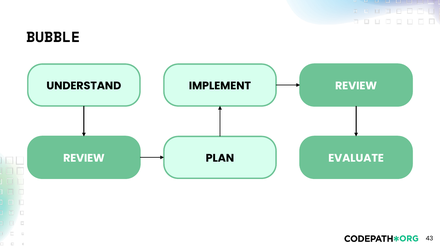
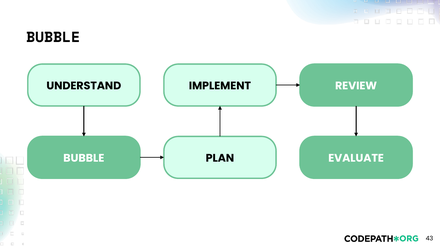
REVIEW: REVIEW -> BUBBLE (84, 158)
